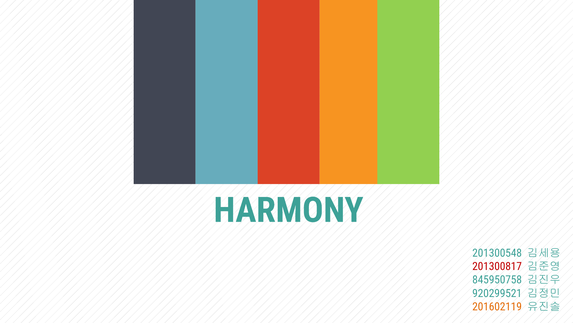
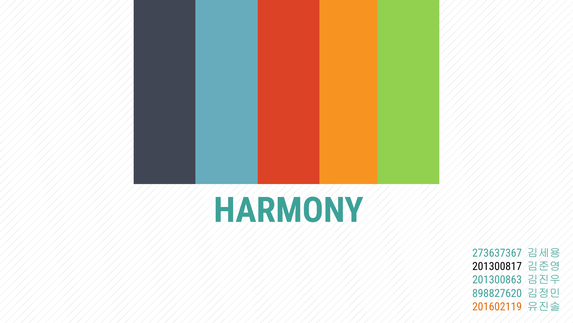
201300548: 201300548 -> 273637367 (497, 253)
201300817 colour: red -> black (497, 266)
845950758: 845950758 -> 201300863 (497, 279)
920299521: 920299521 -> 898827620 (497, 293)
